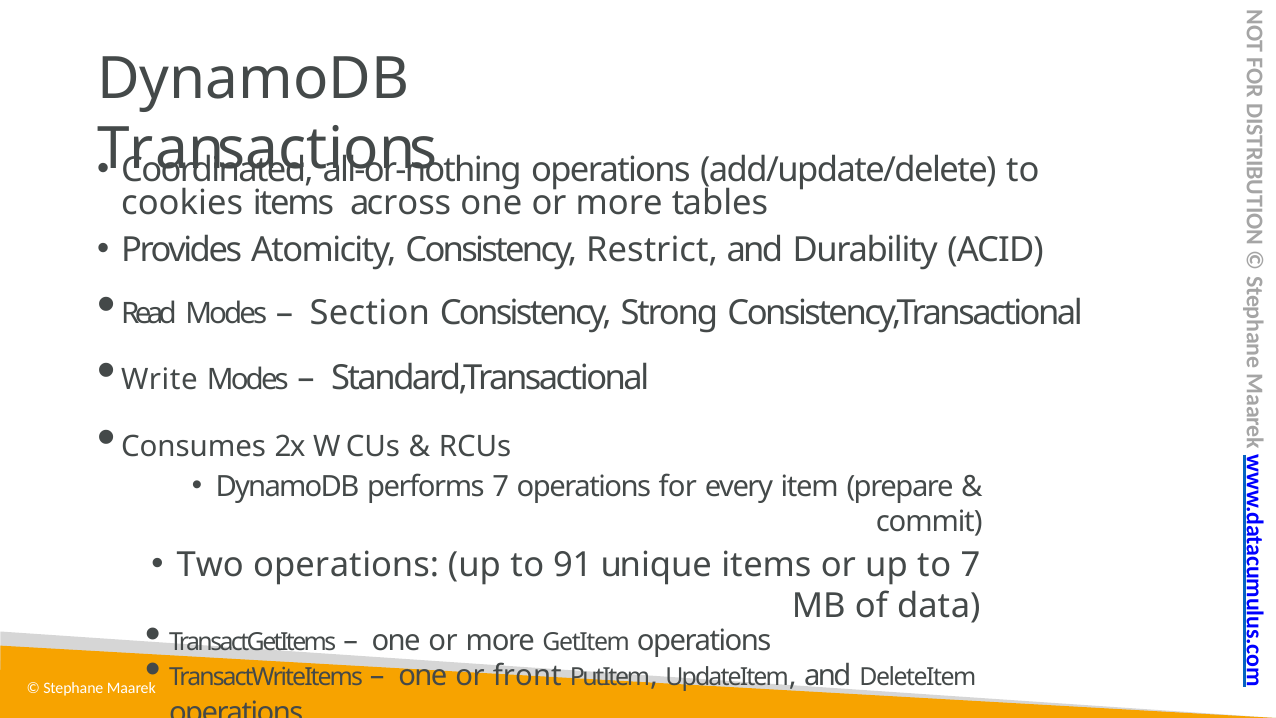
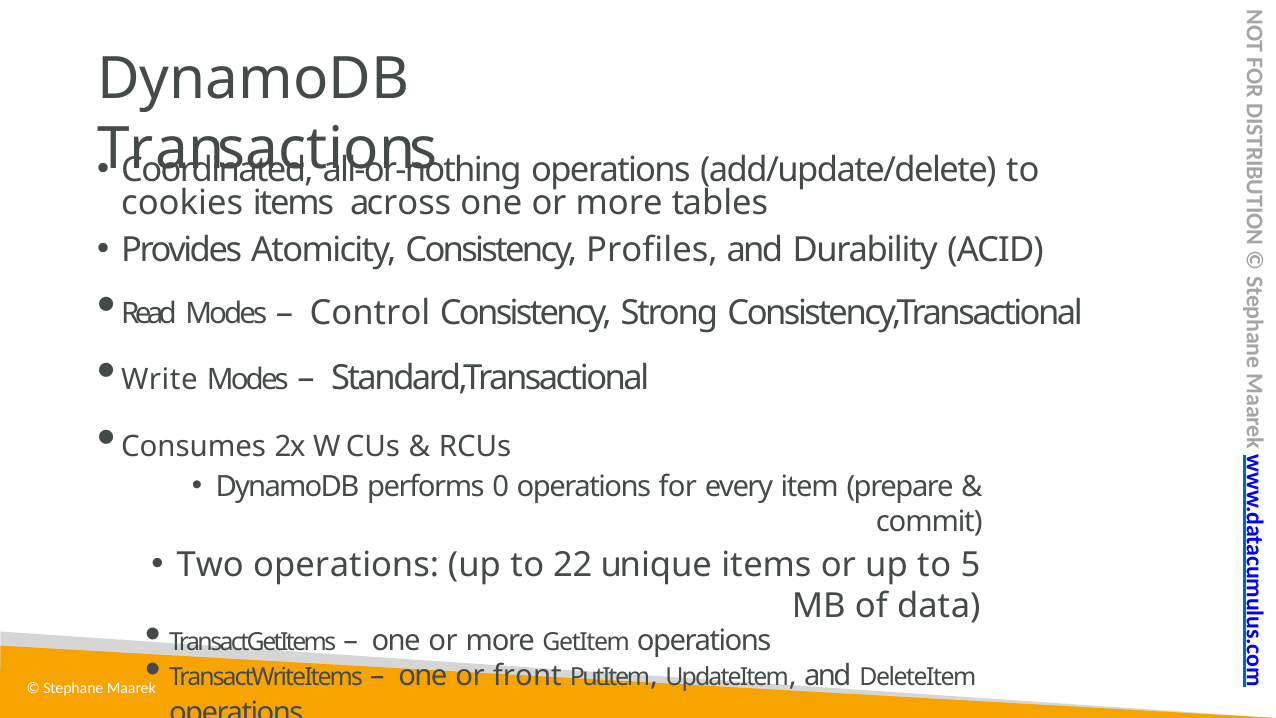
Restrict: Restrict -> Profiles (652, 250)
Section: Section -> Control (370, 313)
performs 7: 7 -> 0 (501, 486)
91: 91 -> 22 (573, 565)
to 7: 7 -> 5 (971, 565)
